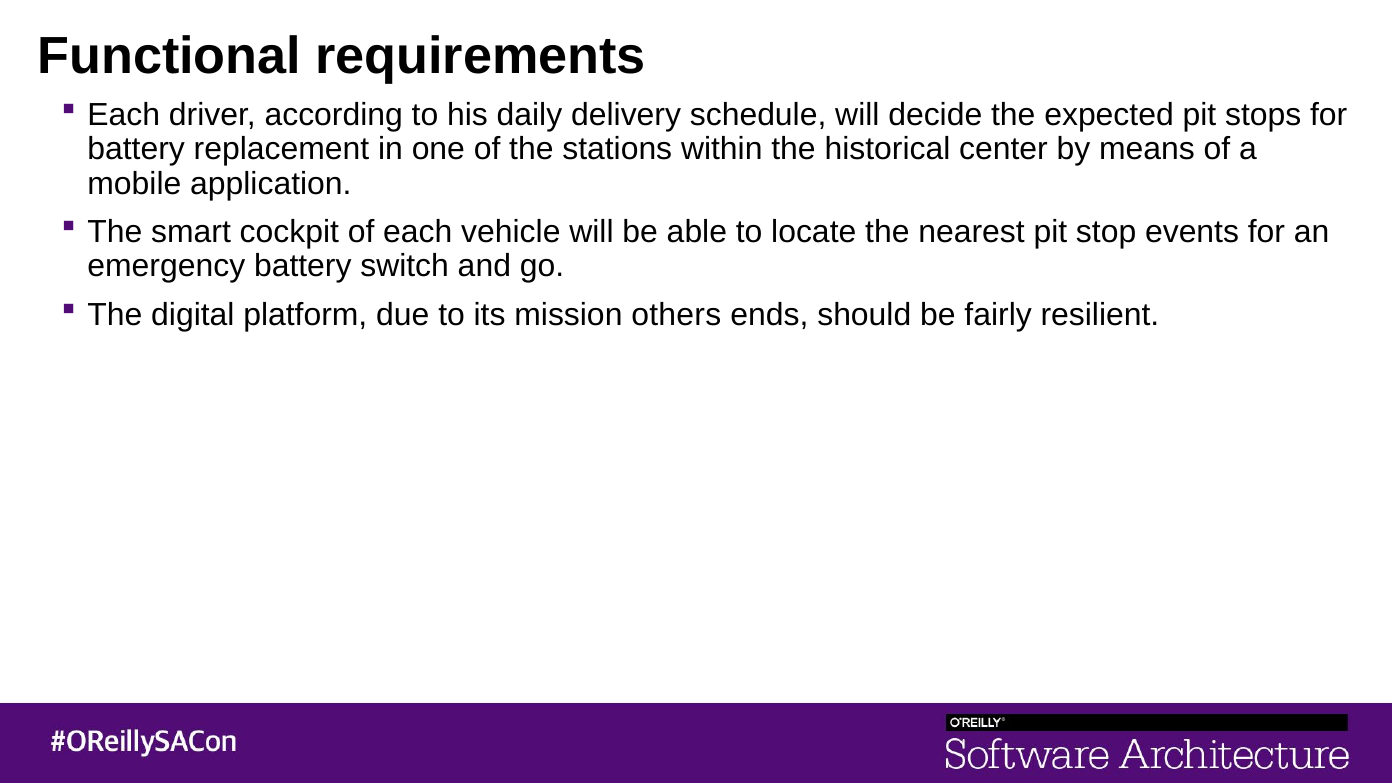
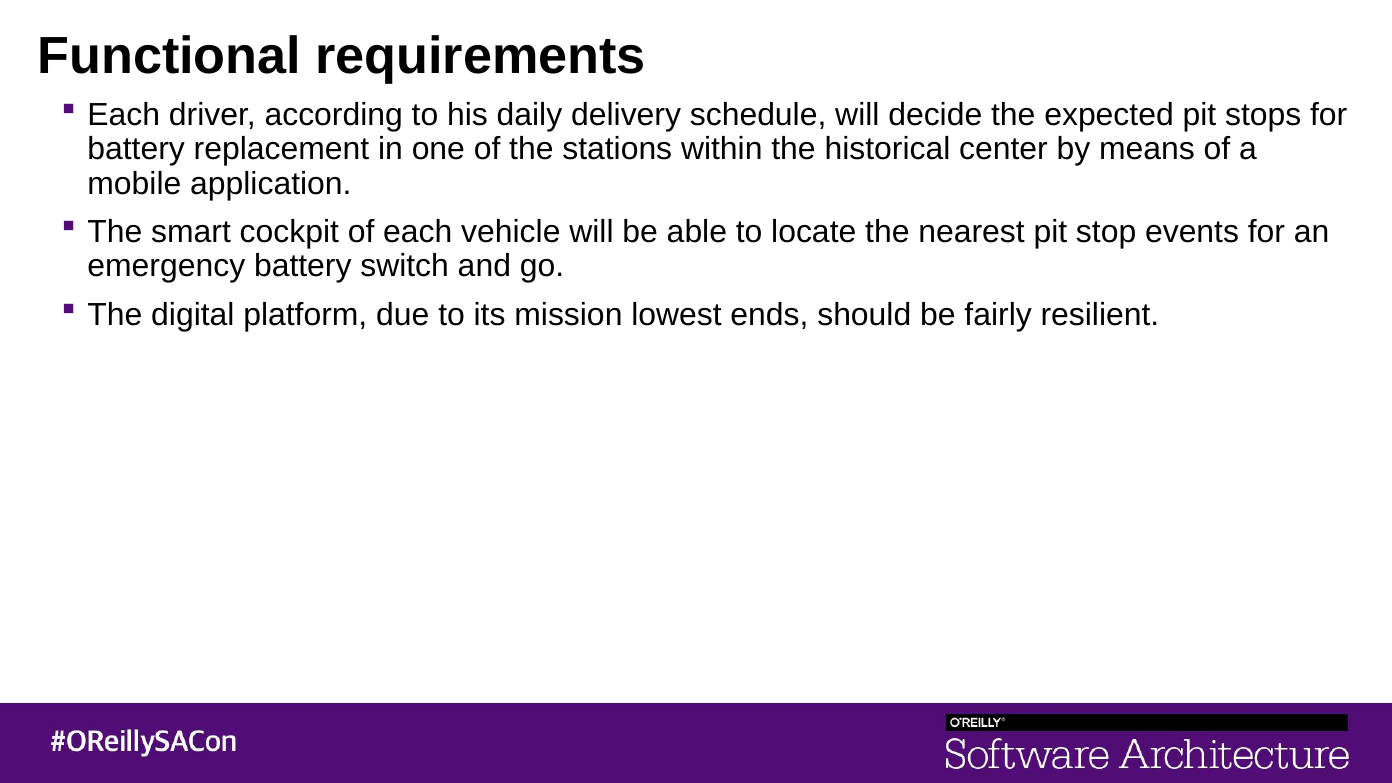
others: others -> lowest (676, 315)
